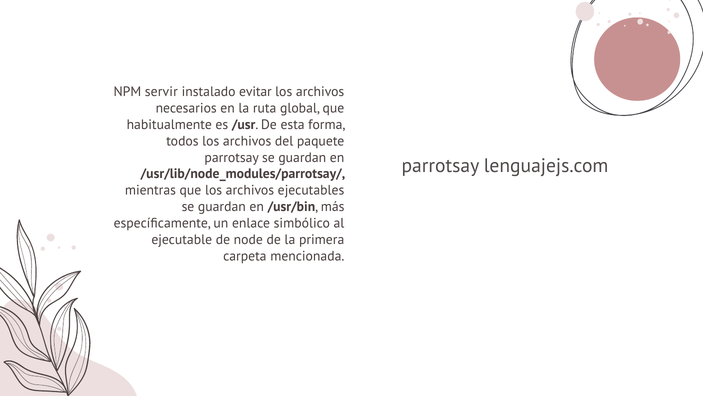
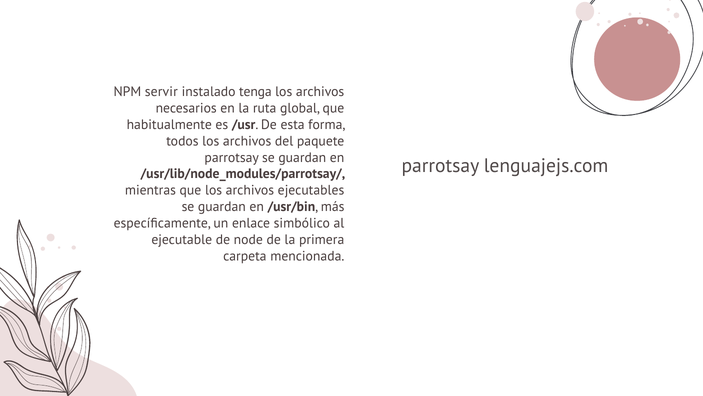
evitar: evitar -> tenga (255, 92)
